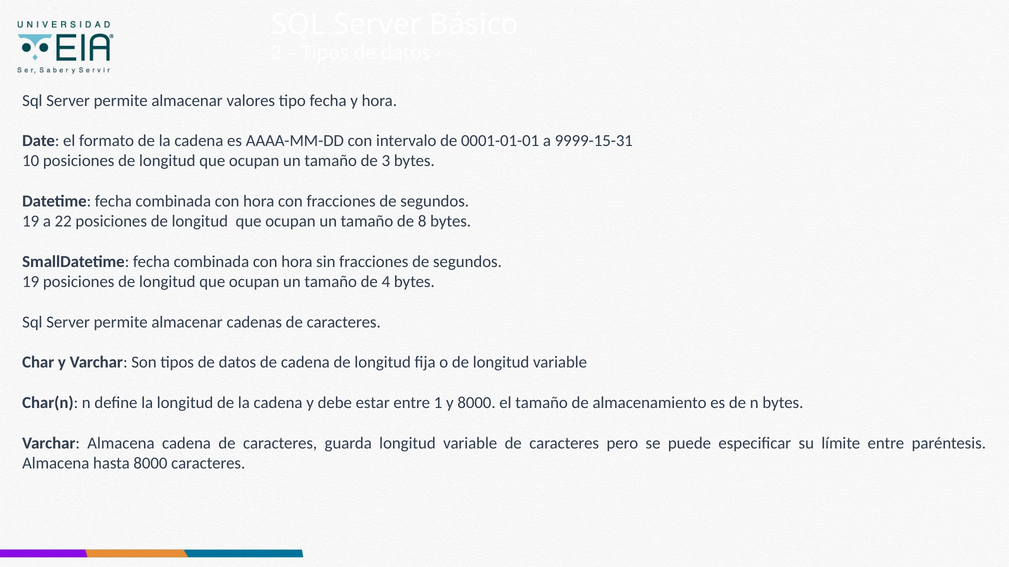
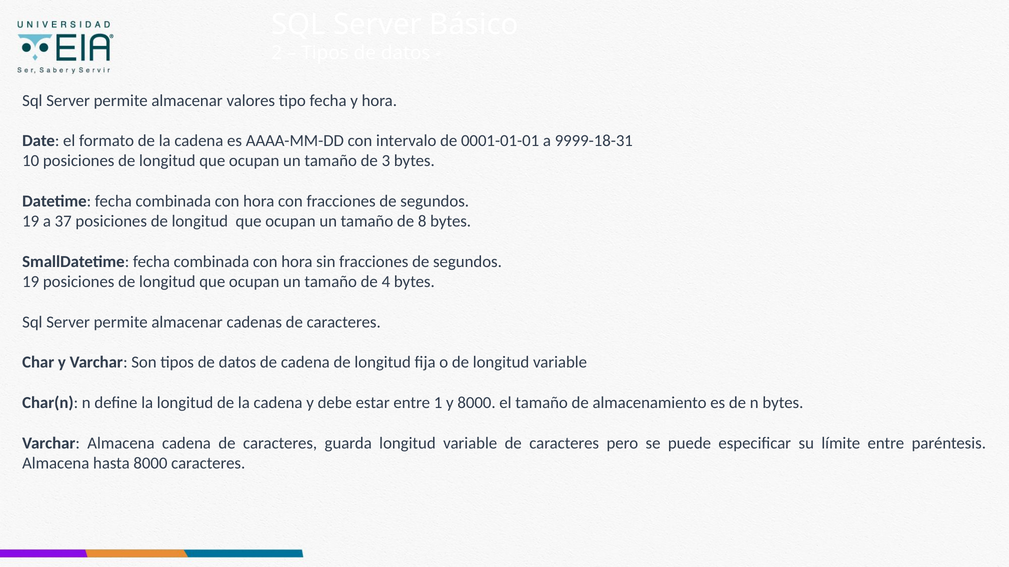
9999-15-31: 9999-15-31 -> 9999-18-31 (594, 141)
22: 22 -> 37 (63, 222)
